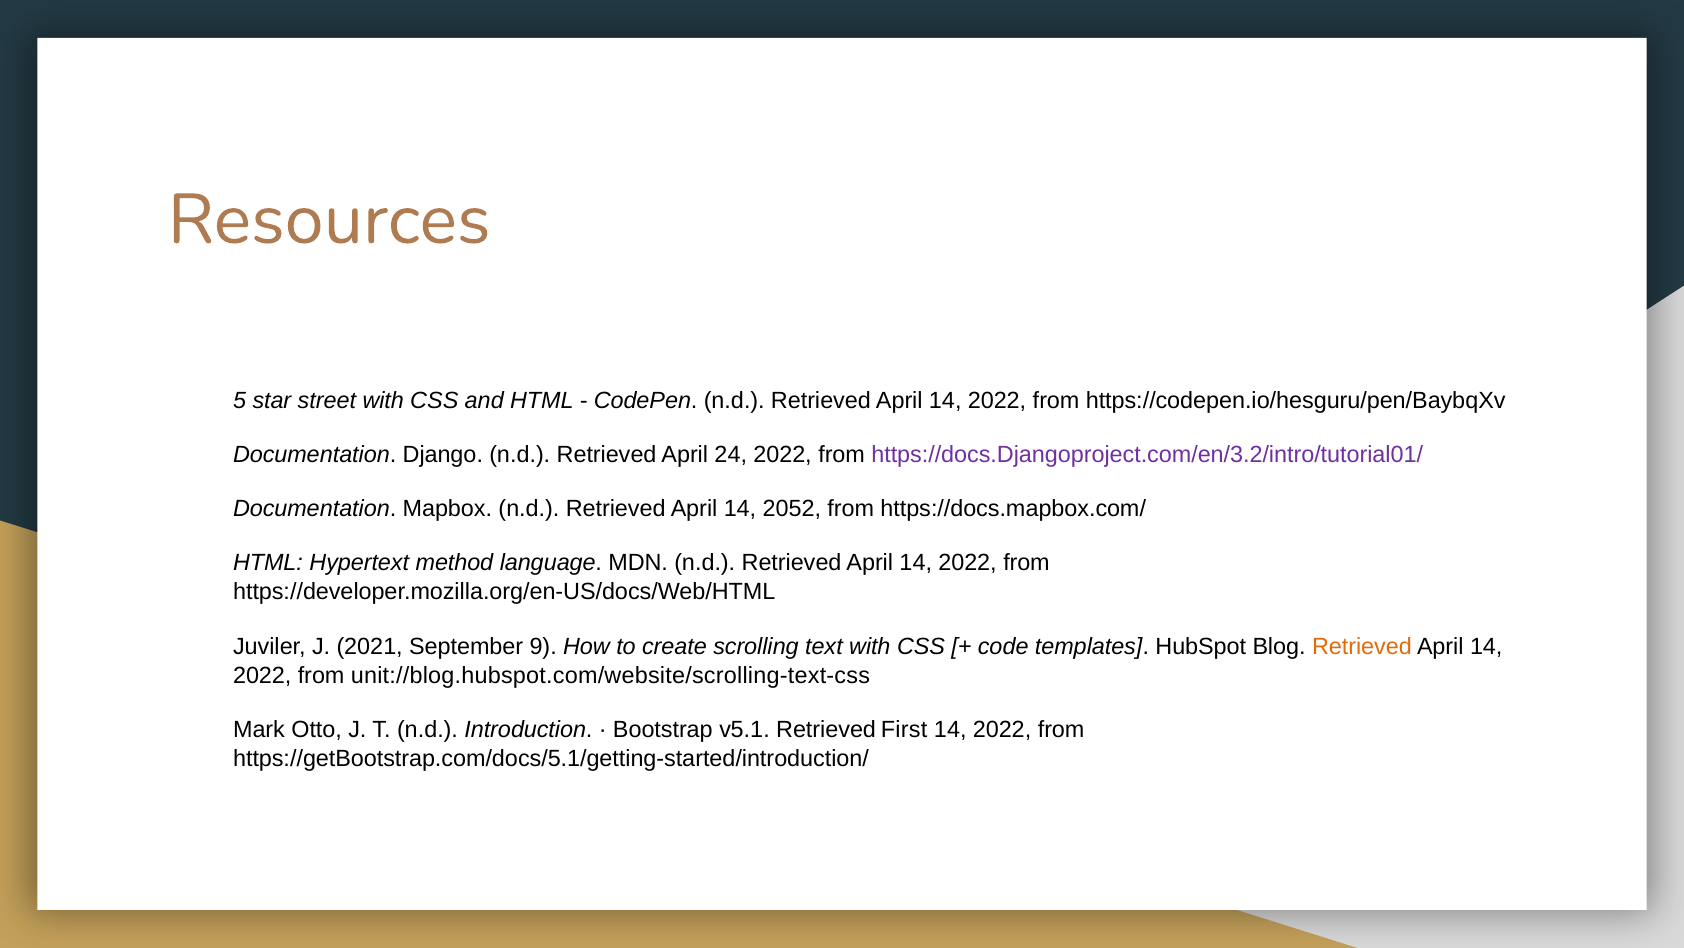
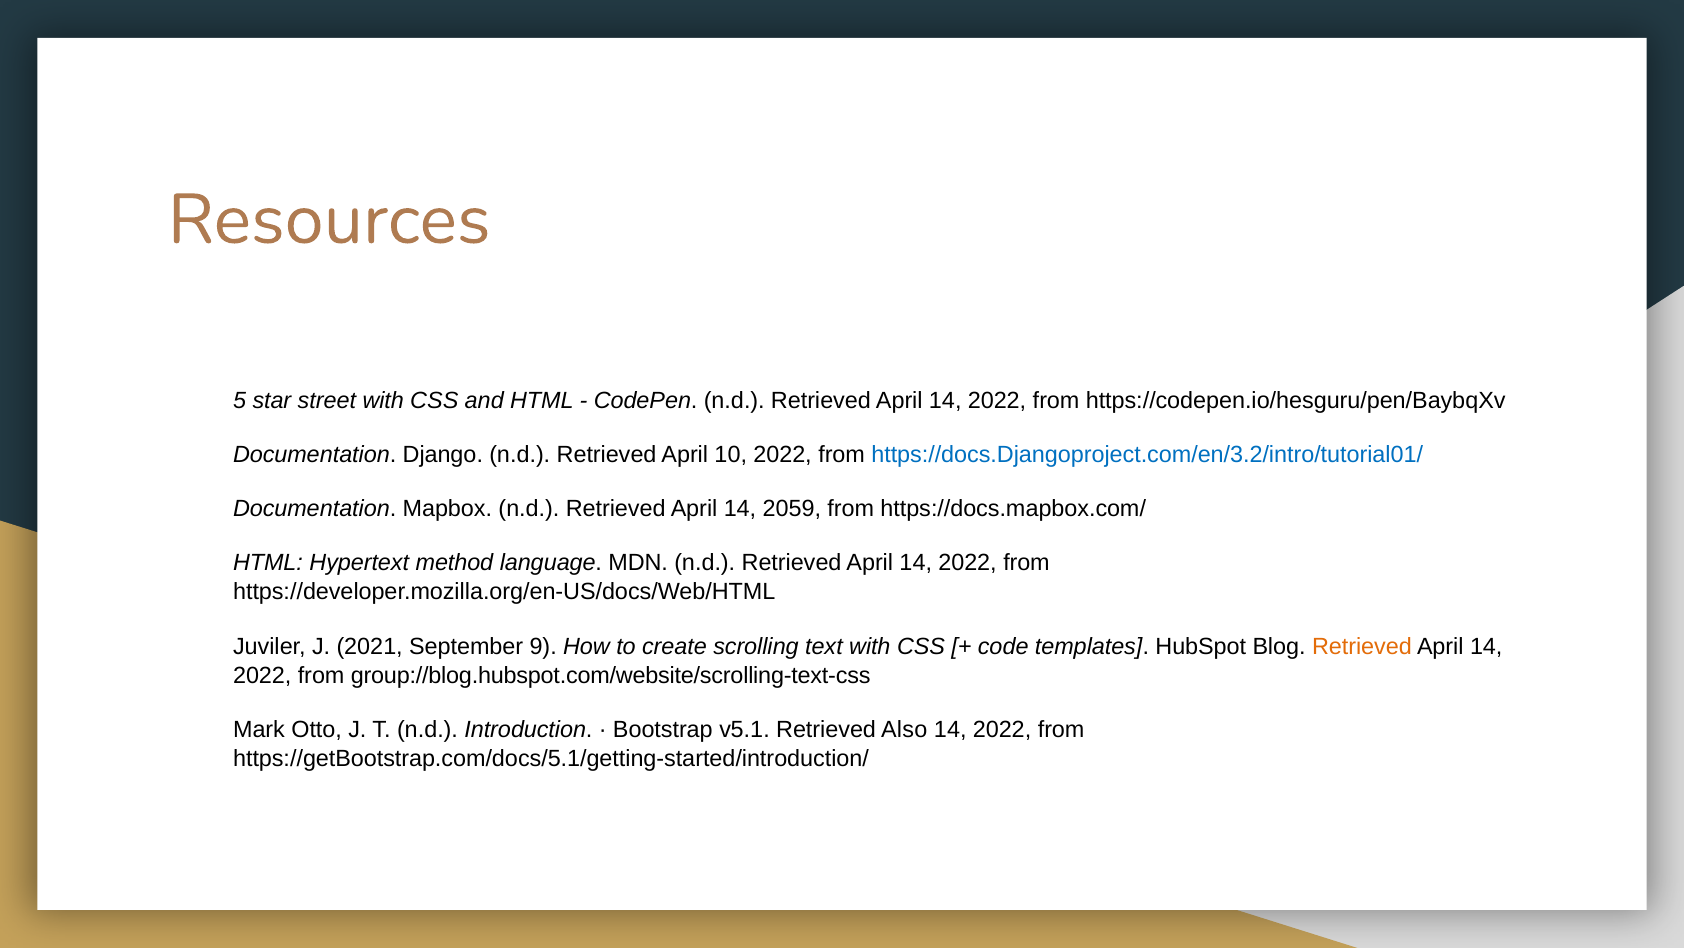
24: 24 -> 10 (731, 454)
https://docs.Djangoproject.com/en/3.2/intro/tutorial01/ colour: purple -> blue (1147, 454)
2052: 2052 -> 2059 (792, 509)
unit://blog.hubspot.com/website/scrolling-text-css: unit://blog.hubspot.com/website/scrolling-text-css -> group://blog.hubspot.com/website/scrolling-text-css (611, 675)
First: First -> Also (904, 729)
